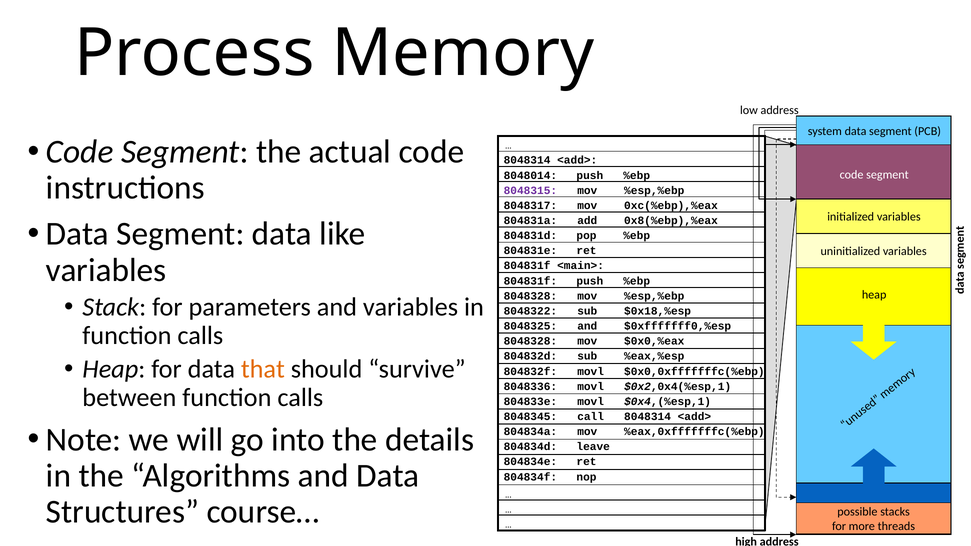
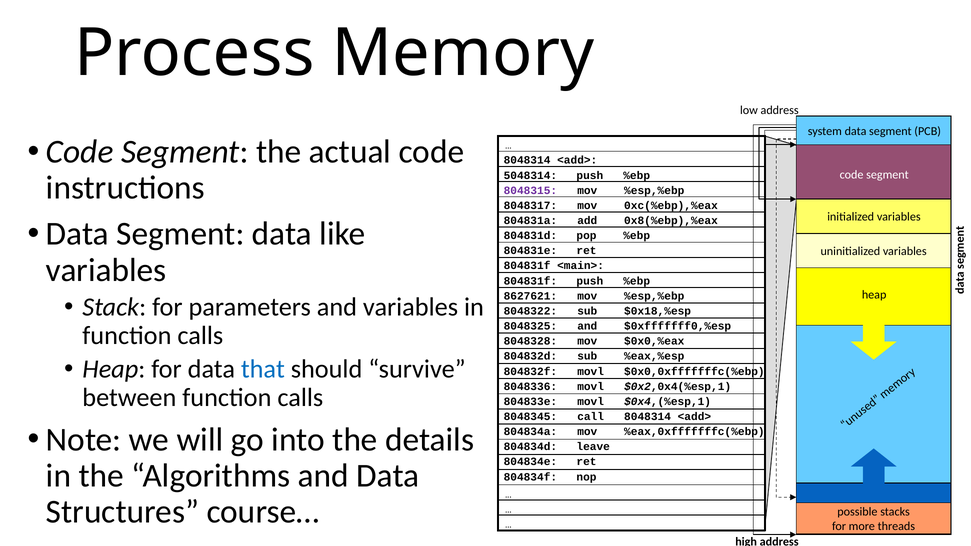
8048014: 8048014 -> 5048314 (530, 175)
8048328: 8048328 -> 8627621 (530, 296)
that colour: orange -> blue (263, 369)
